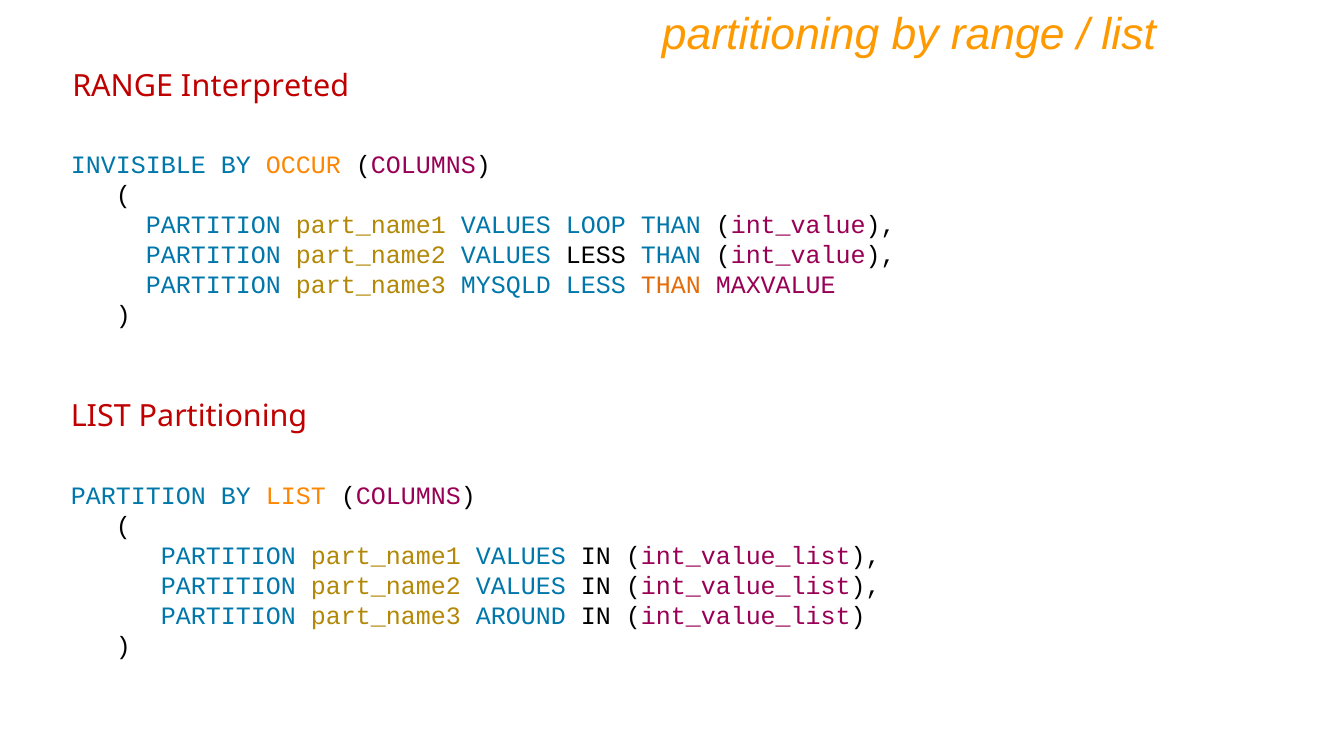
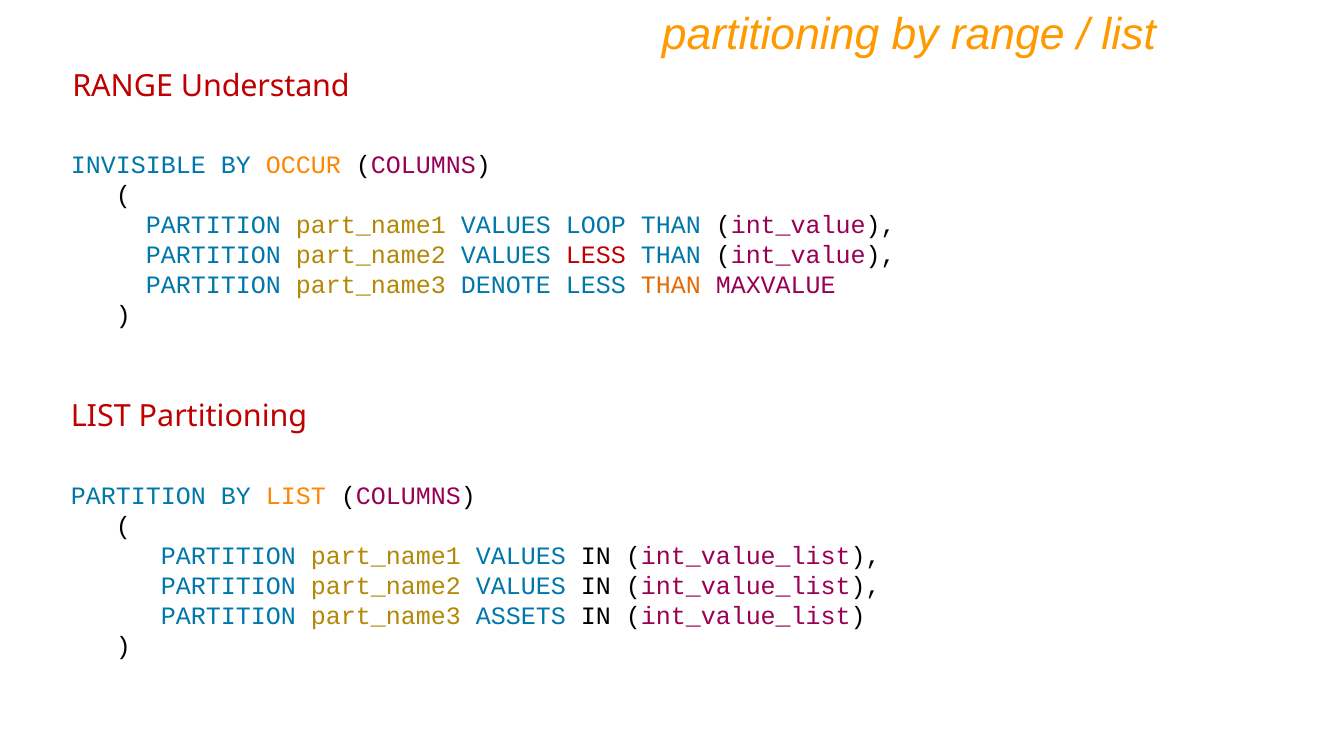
Interpreted: Interpreted -> Understand (265, 86)
LESS colour: black -> red (596, 255)
MYSQLD: MYSQLD -> DENOTE (506, 285)
AROUND: AROUND -> ASSETS (521, 616)
